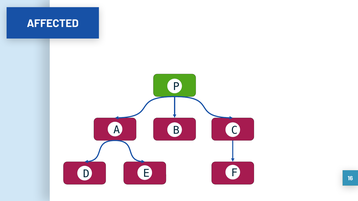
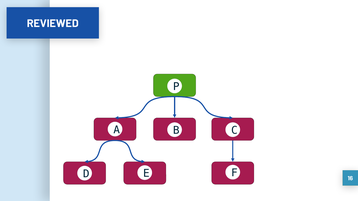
AFFECTED: AFFECTED -> REVIEWED (53, 24)
